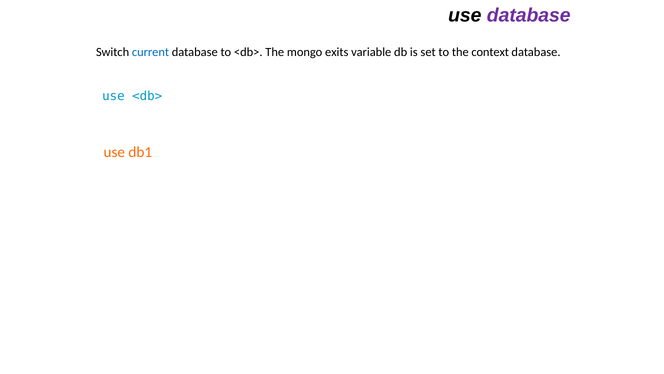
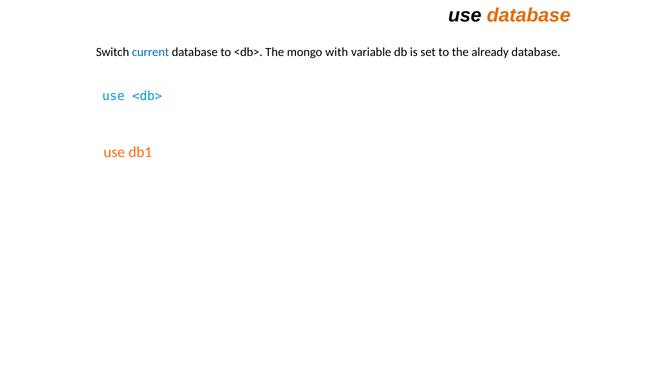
database colour: purple -> orange (529, 15)
exits: exits -> with (337, 52)
context: context -> already (490, 52)
